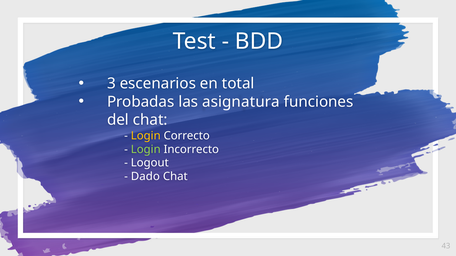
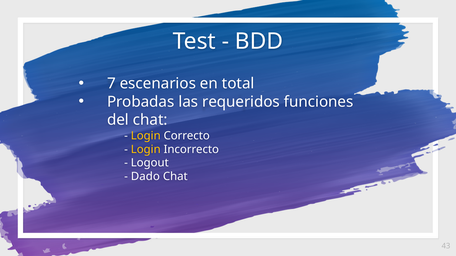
3: 3 -> 7 (111, 84)
asignatura: asignatura -> requeridos (241, 102)
Login colour: light green -> yellow (146, 150)
